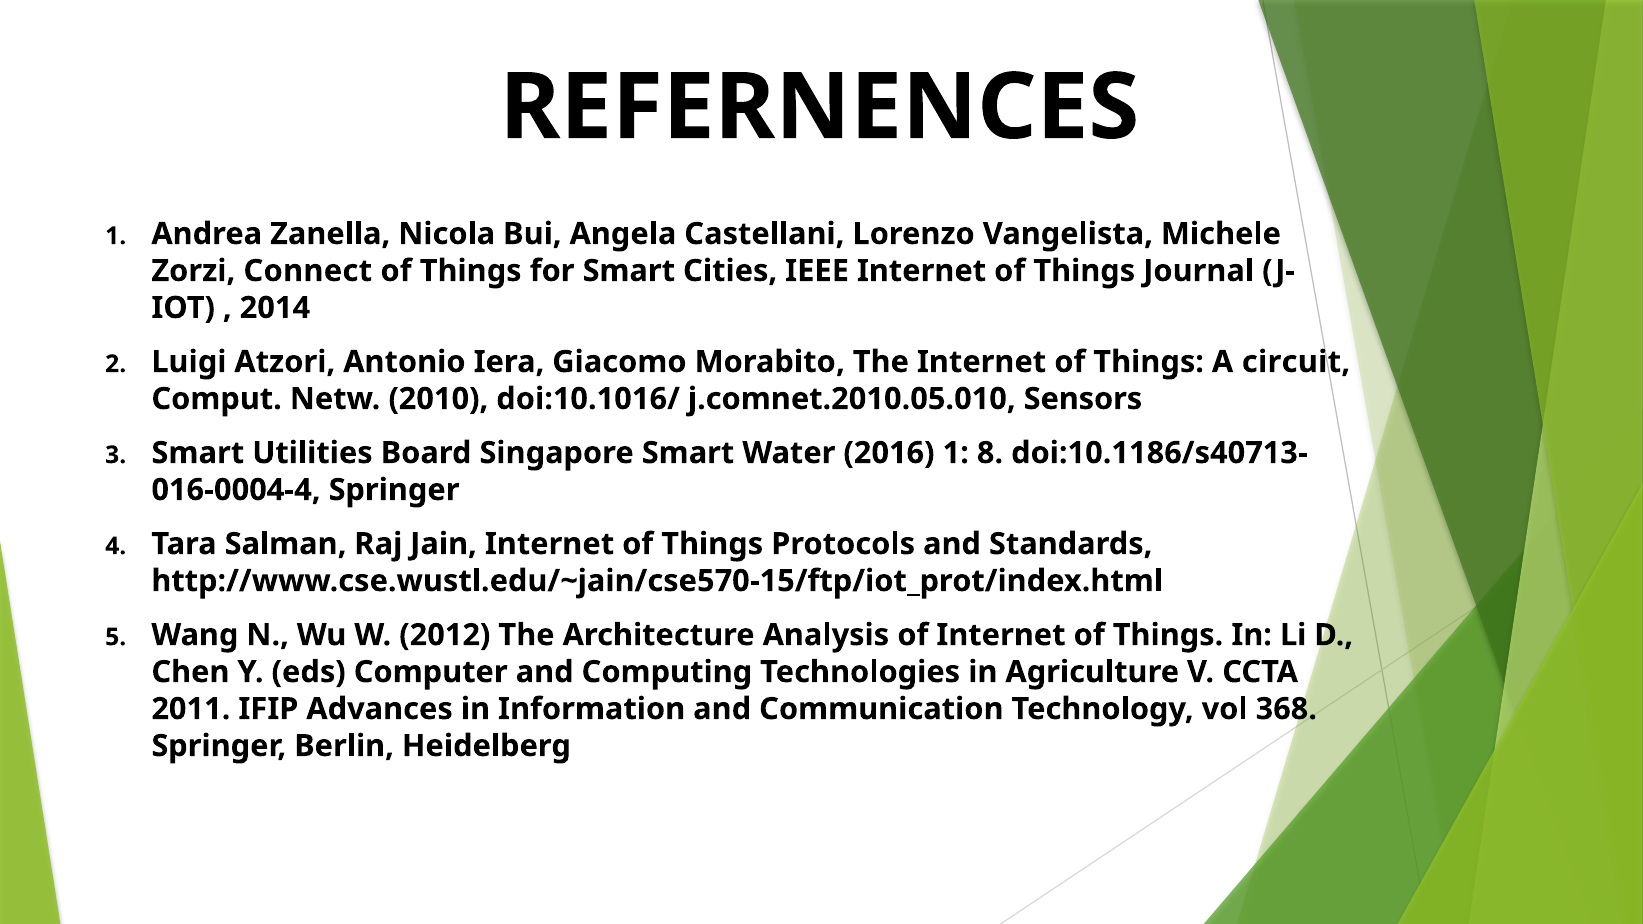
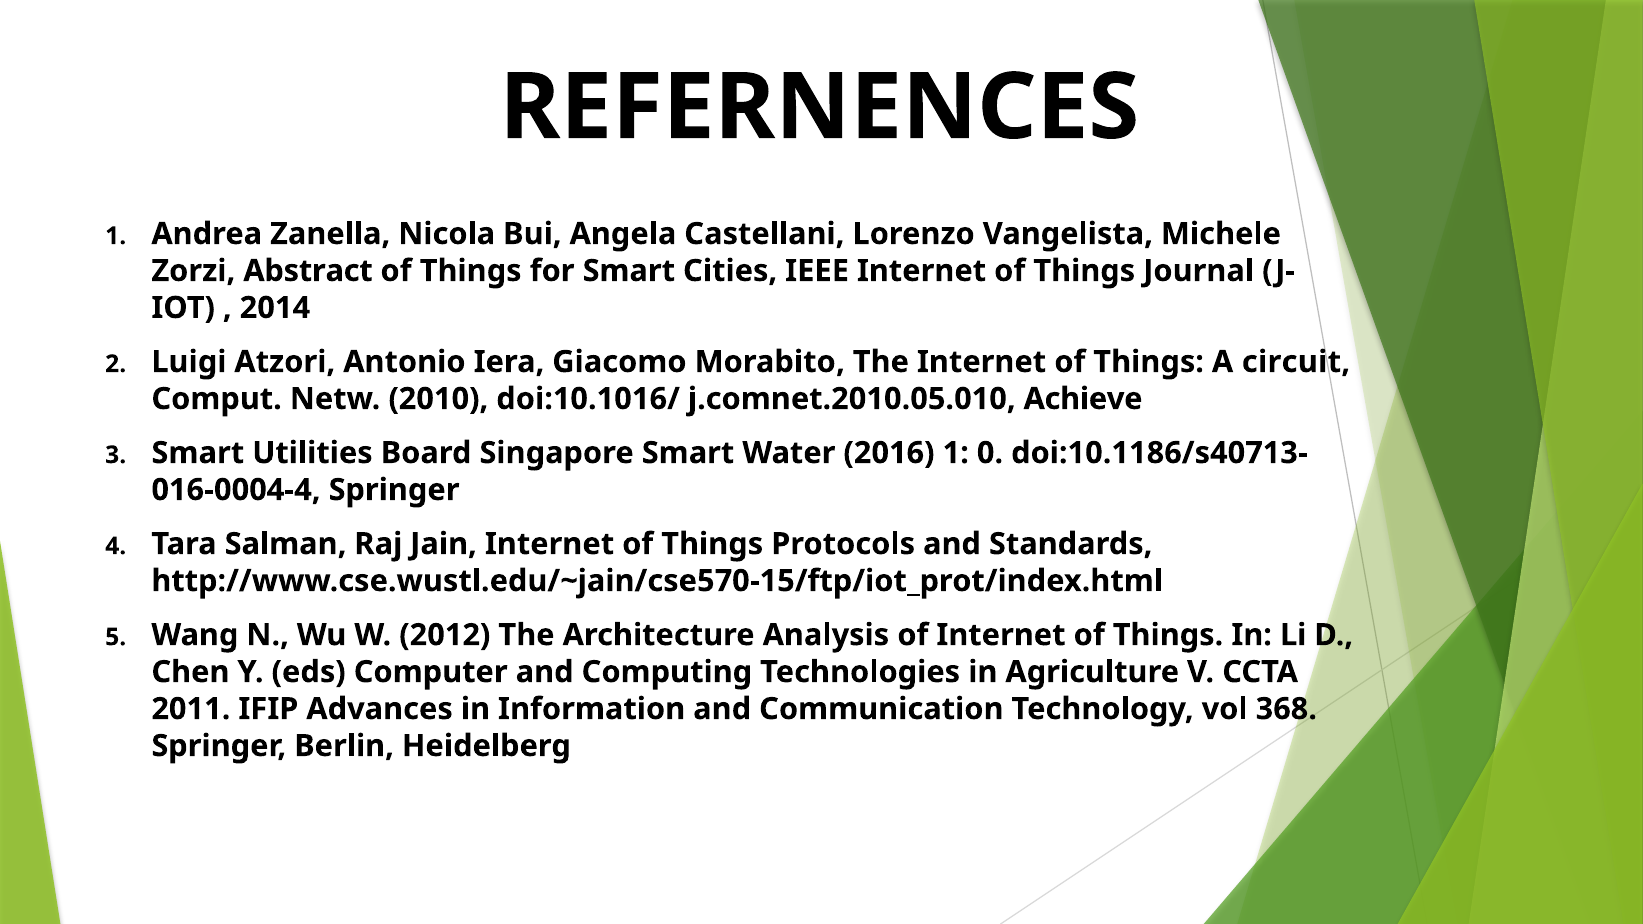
Connect: Connect -> Abstract (308, 271)
Sensors: Sensors -> Achieve (1083, 399)
8: 8 -> 0 (990, 453)
